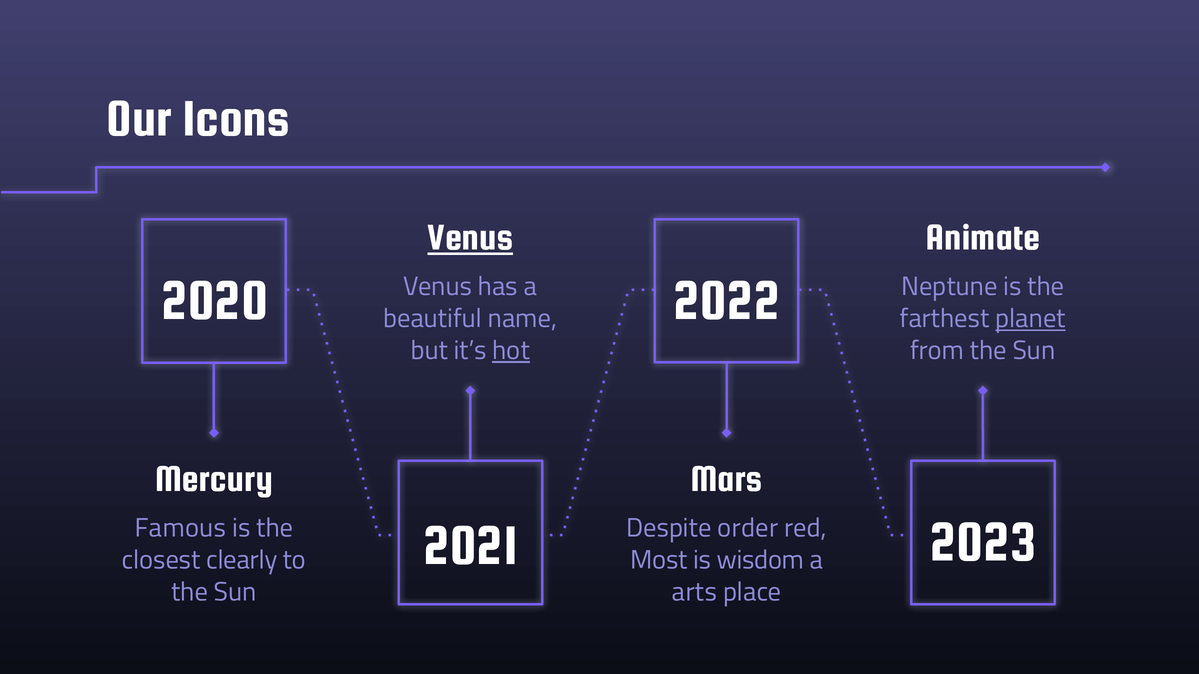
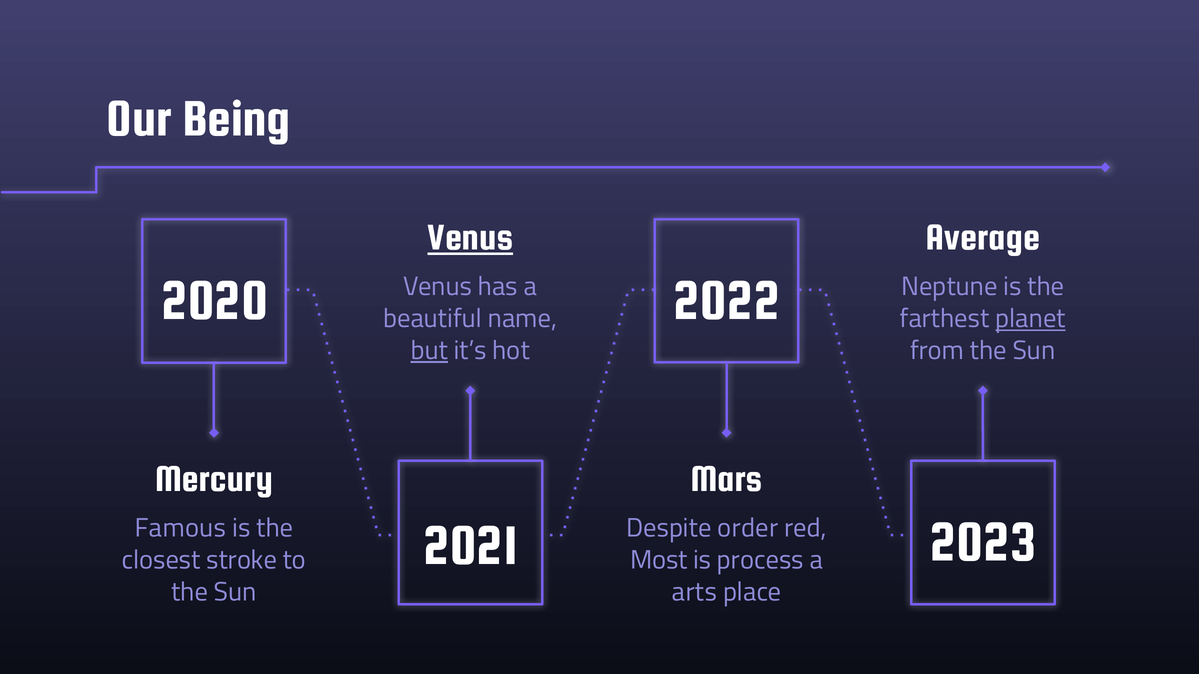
Icons: Icons -> Being (236, 119)
Animate: Animate -> Average (983, 237)
but underline: none -> present (429, 351)
hot underline: present -> none (511, 351)
clearly: clearly -> stroke (242, 560)
wisdom: wisdom -> process (760, 560)
